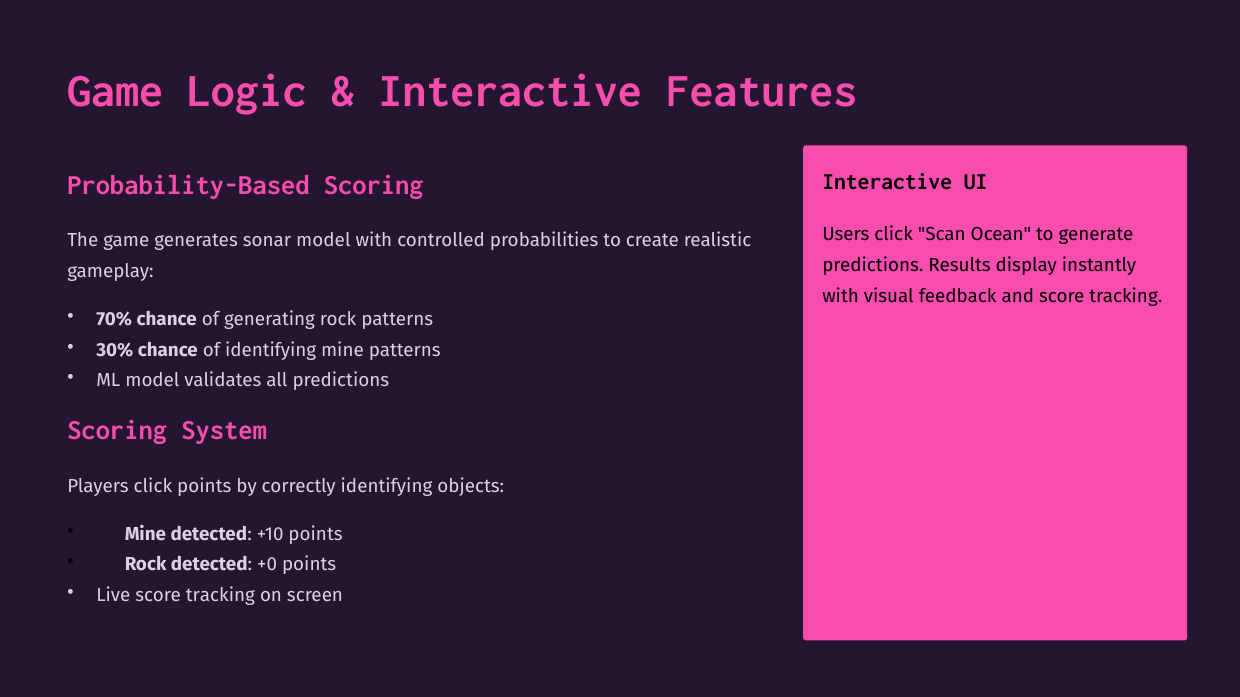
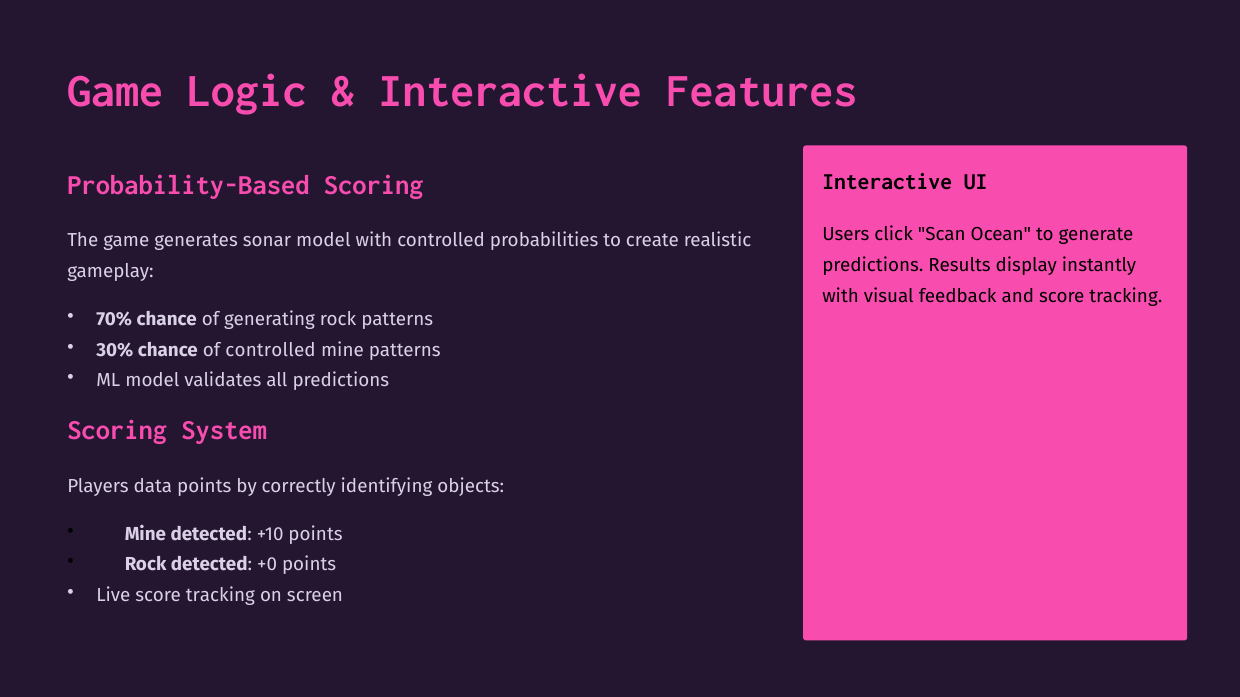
of identifying: identifying -> controlled (271, 350)
Players click: click -> data (153, 486)
